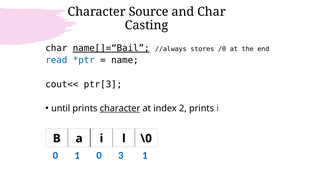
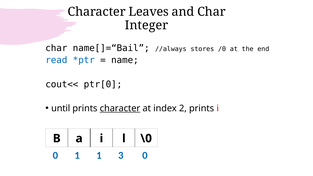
Source: Source -> Leaves (149, 12)
Casting: Casting -> Integer (147, 25)
name[]=“Bail underline: present -> none (111, 48)
ptr[3: ptr[3 -> ptr[0 (103, 84)
1 0: 0 -> 1 (99, 155)
3 1: 1 -> 0 (145, 155)
